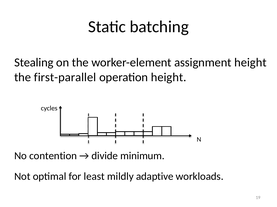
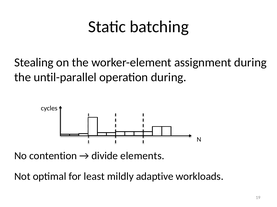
assignment height: height -> during (250, 63)
first-parallel: first-parallel -> until-parallel (65, 77)
operation height: height -> during (169, 77)
minimum: minimum -> elements (142, 156)
